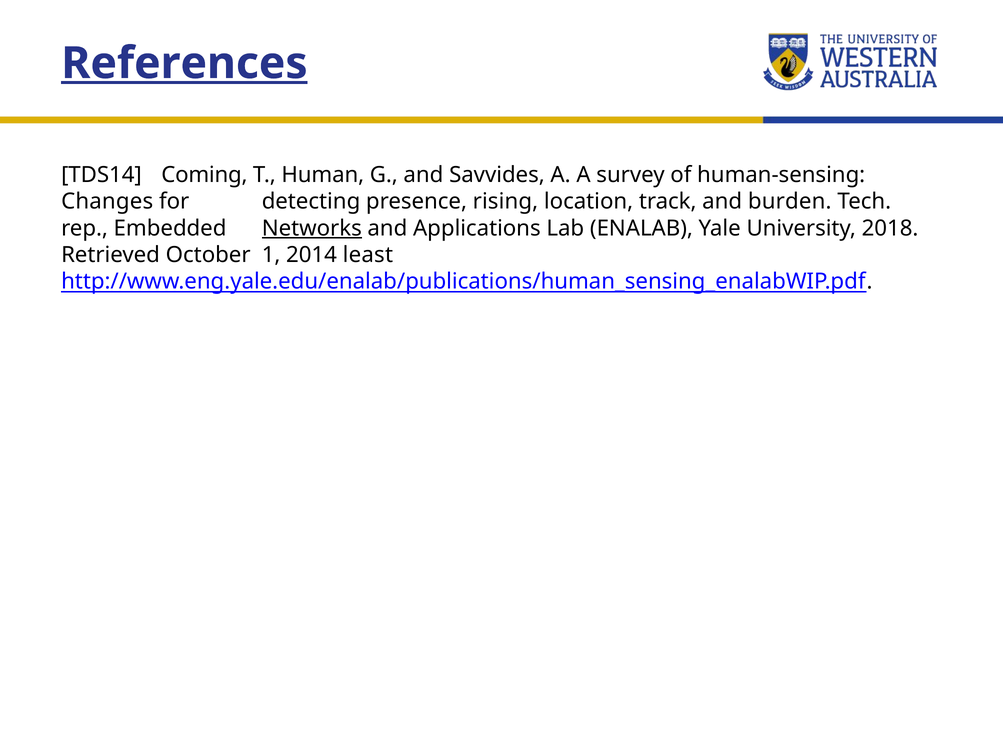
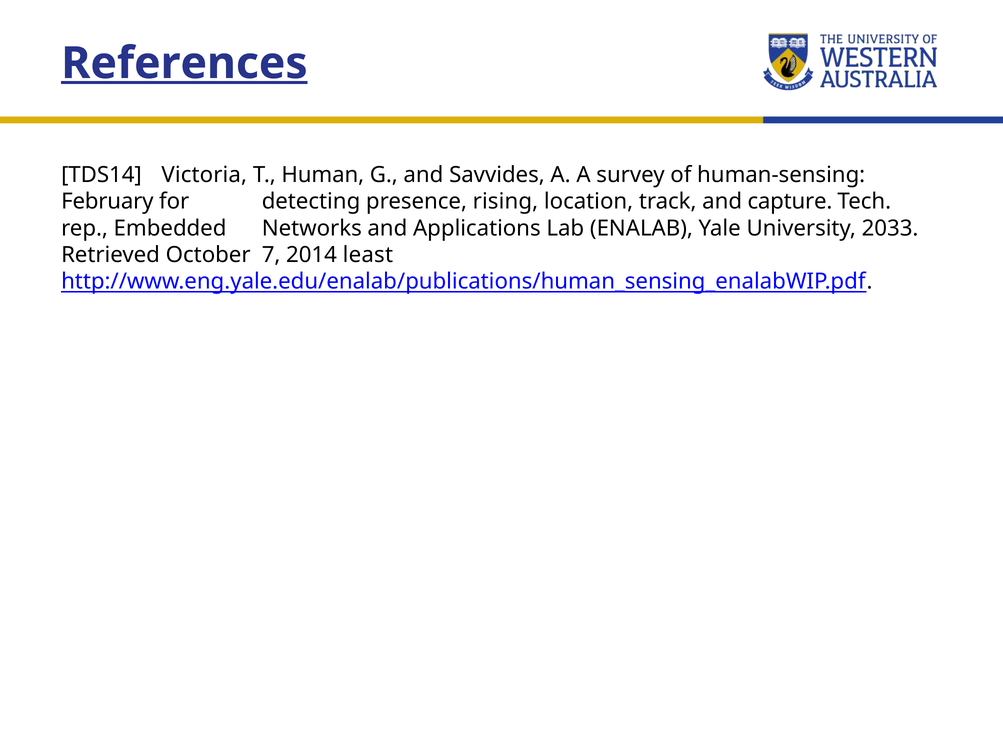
Coming: Coming -> Victoria (204, 175)
Changes: Changes -> February (107, 202)
burden: burden -> capture (790, 202)
Networks underline: present -> none (312, 228)
2018: 2018 -> 2033 (890, 228)
1: 1 -> 7 (271, 255)
